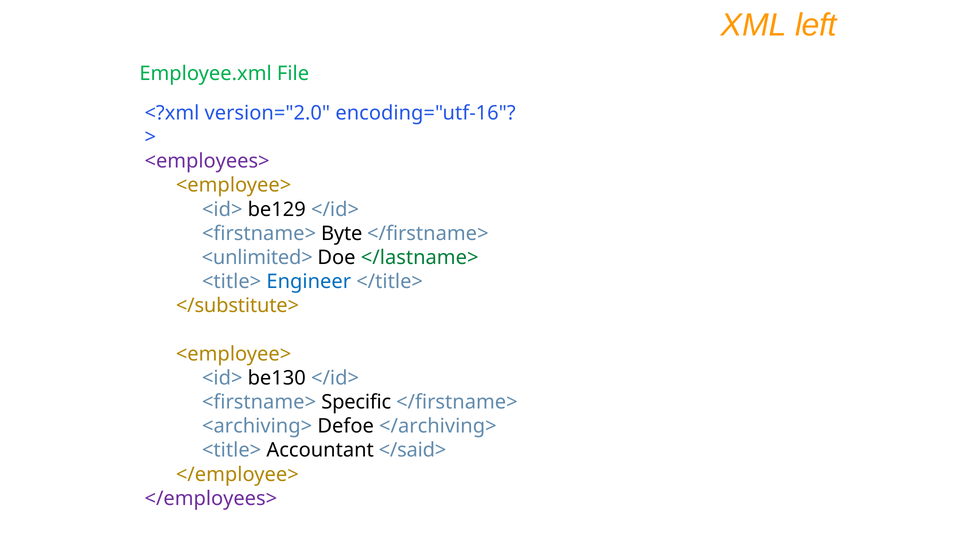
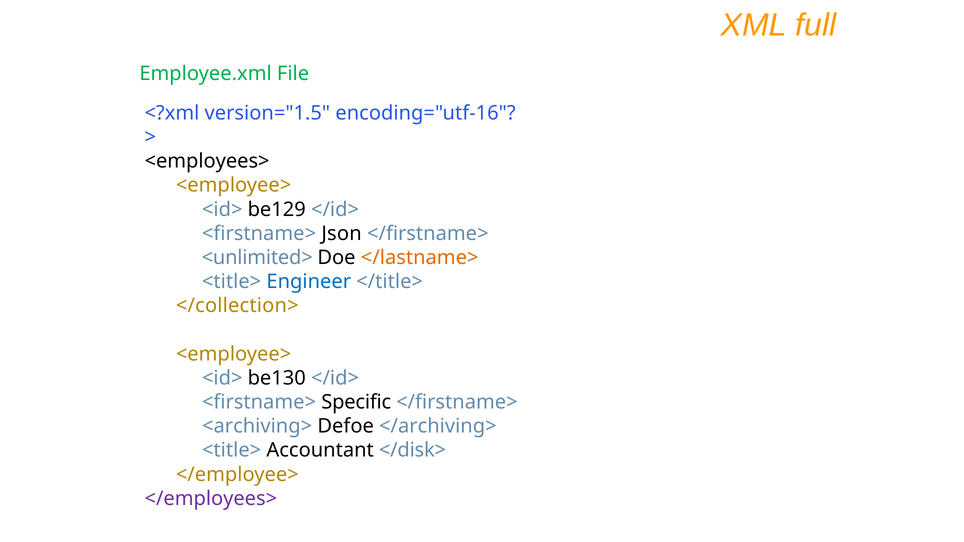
left: left -> full (816, 25)
version="2.0: version="2.0 -> version="1.5 (267, 113)
<employees> colour: purple -> black (207, 161)
Byte: Byte -> Json (342, 234)
</lastname> colour: green -> orange (420, 258)
</substitute>: </substitute> -> </collection> (237, 306)
</said>: </said> -> </disk> (412, 451)
